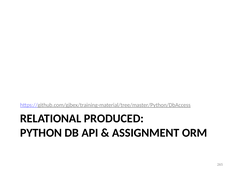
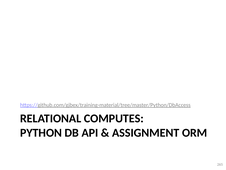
PRODUCED: PRODUCED -> COMPUTES (114, 118)
